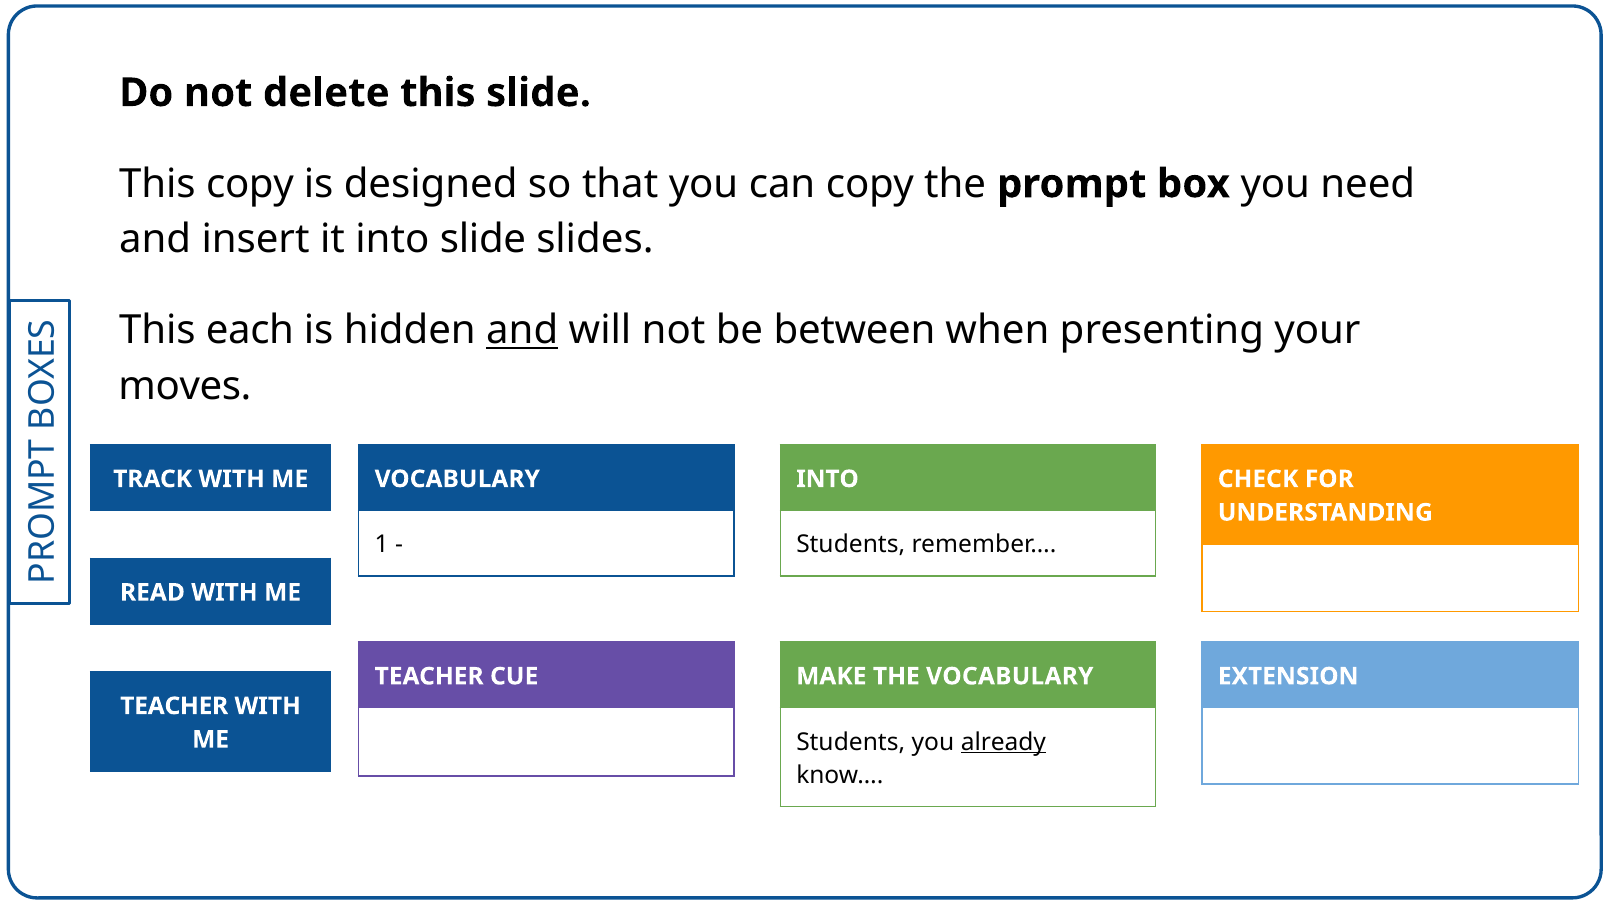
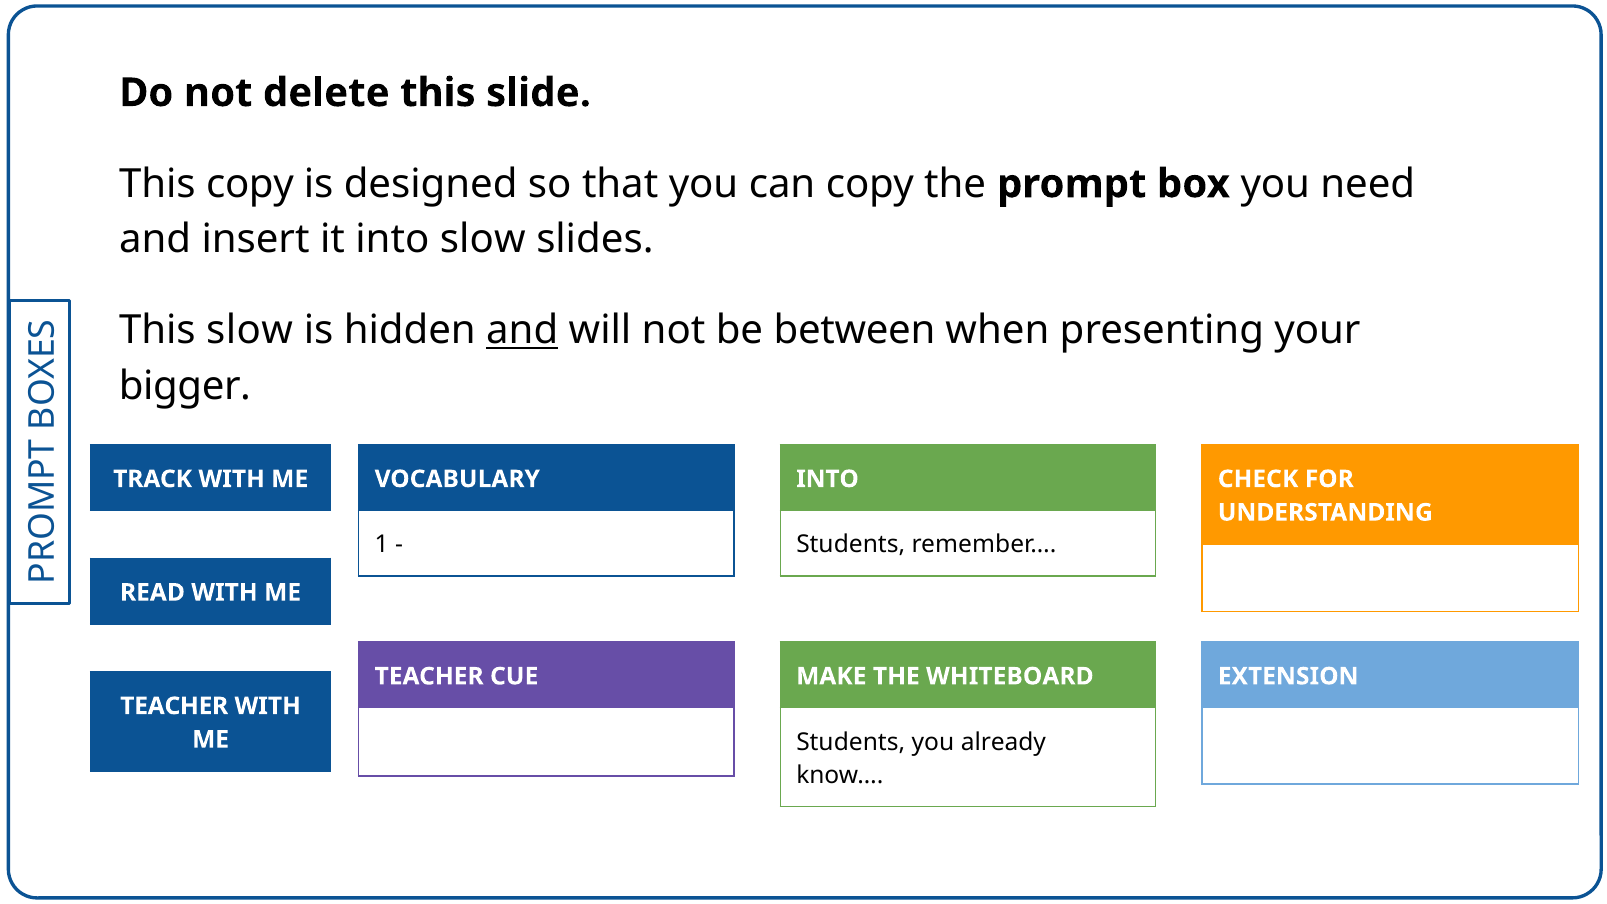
into slide: slide -> slow (483, 239)
This each: each -> slow (250, 331)
moves: moves -> bigger (185, 386)
THE VOCABULARY: VOCABULARY -> WHITEBOARD (1010, 676)
already underline: present -> none (1003, 742)
